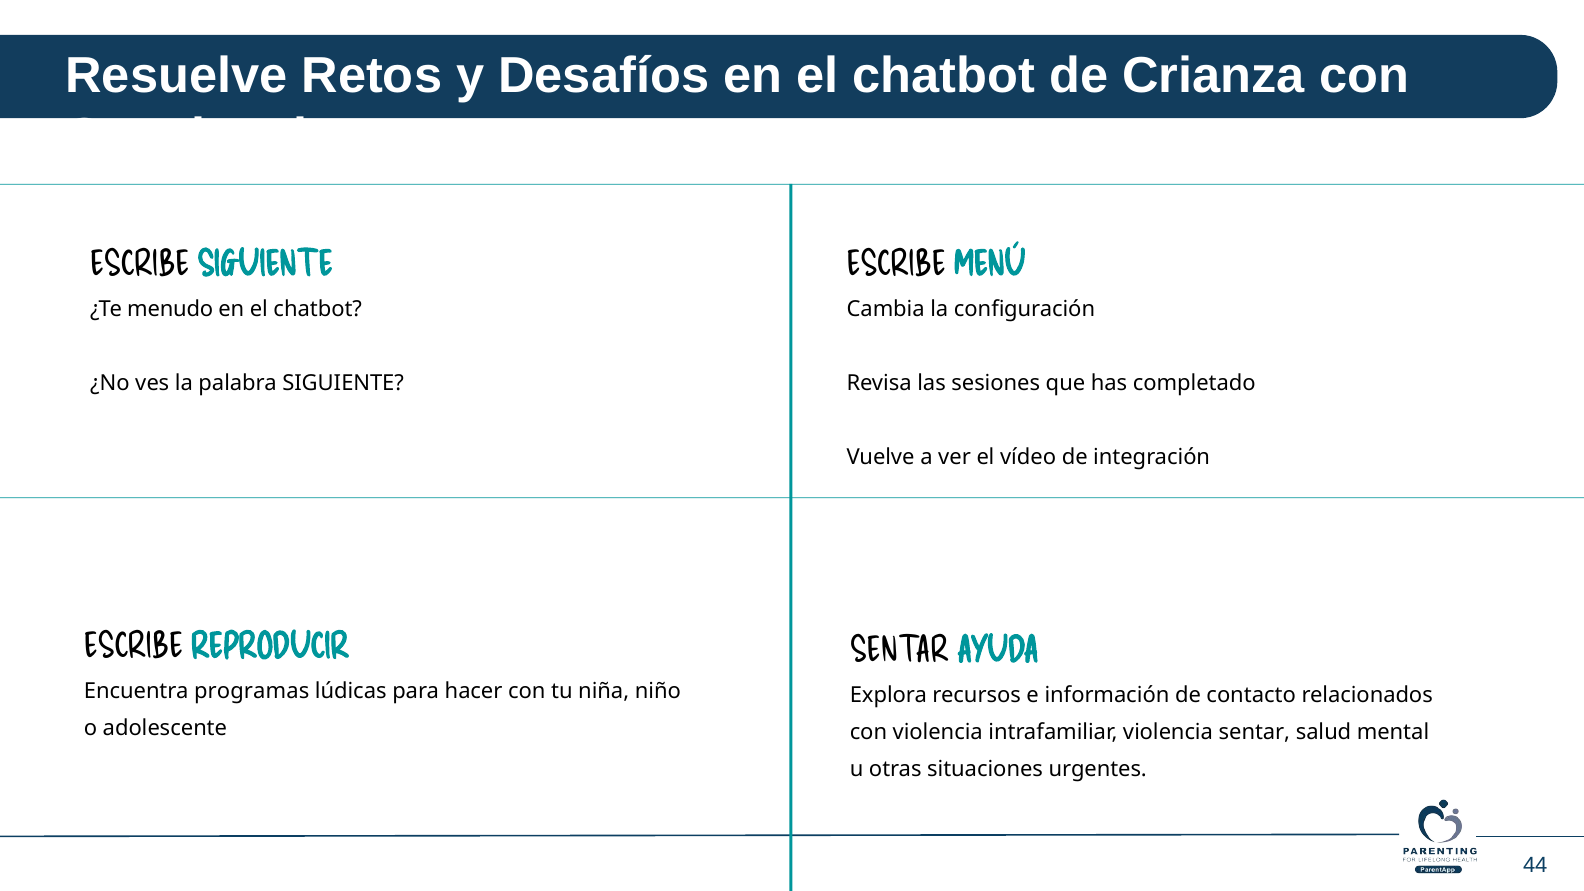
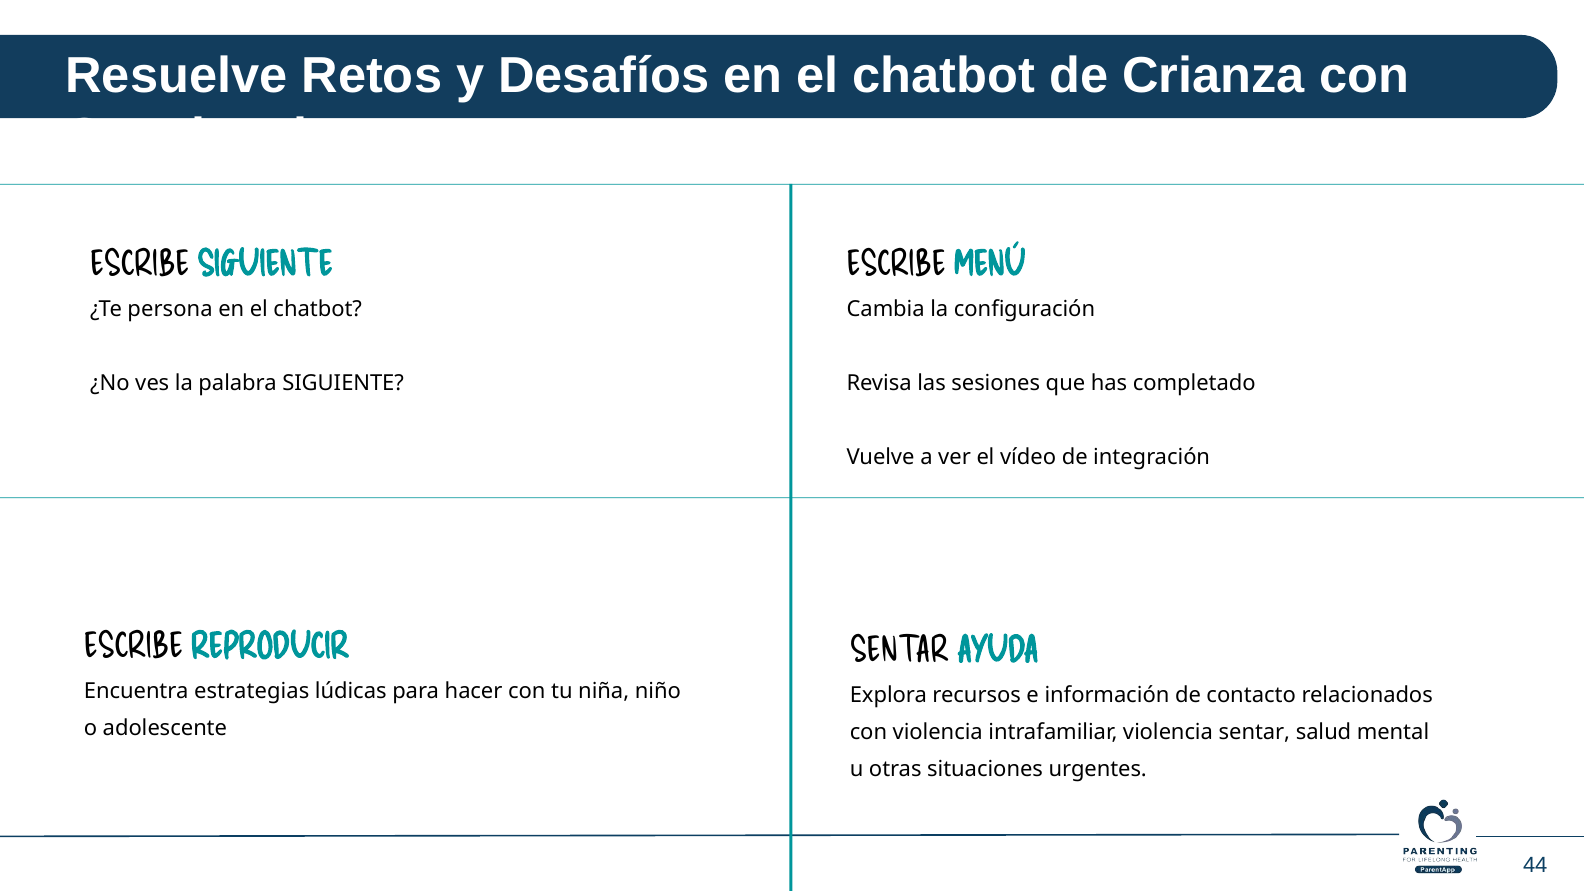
menudo: menudo -> persona (170, 309)
programas: programas -> estrategias (252, 692)
